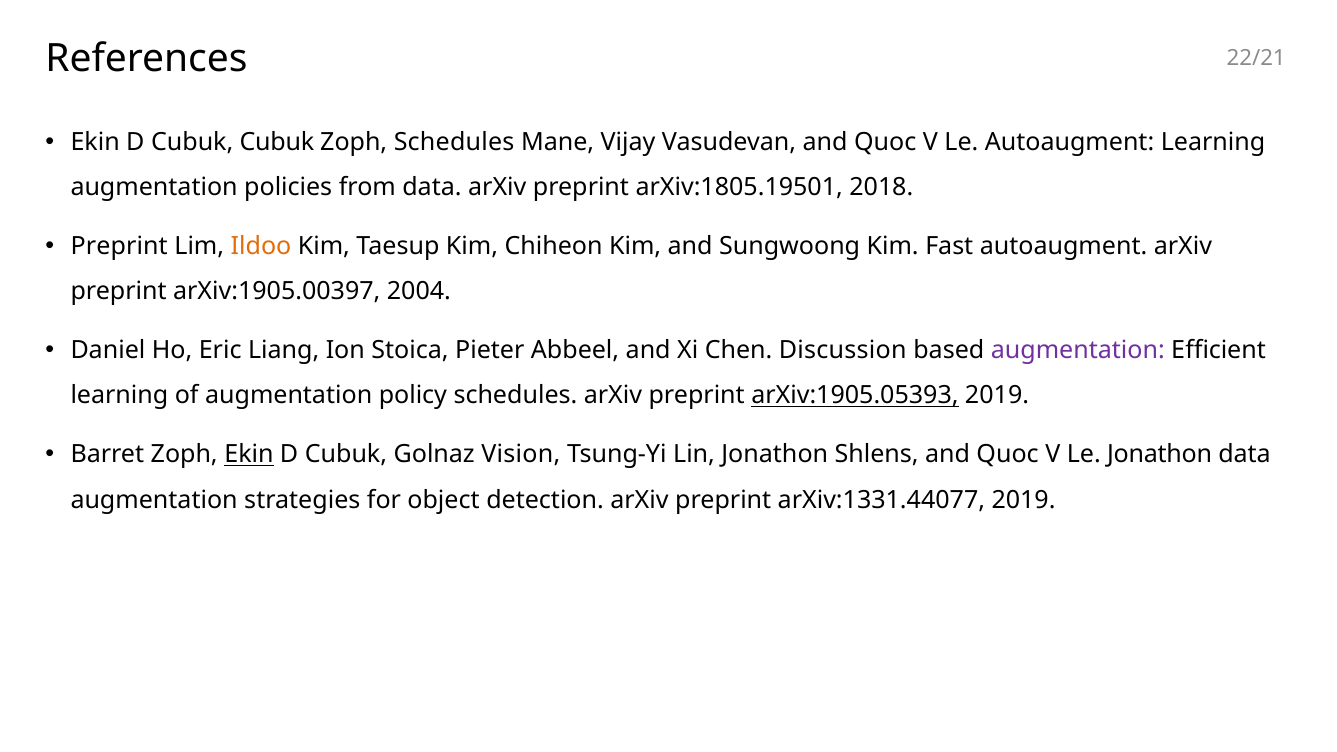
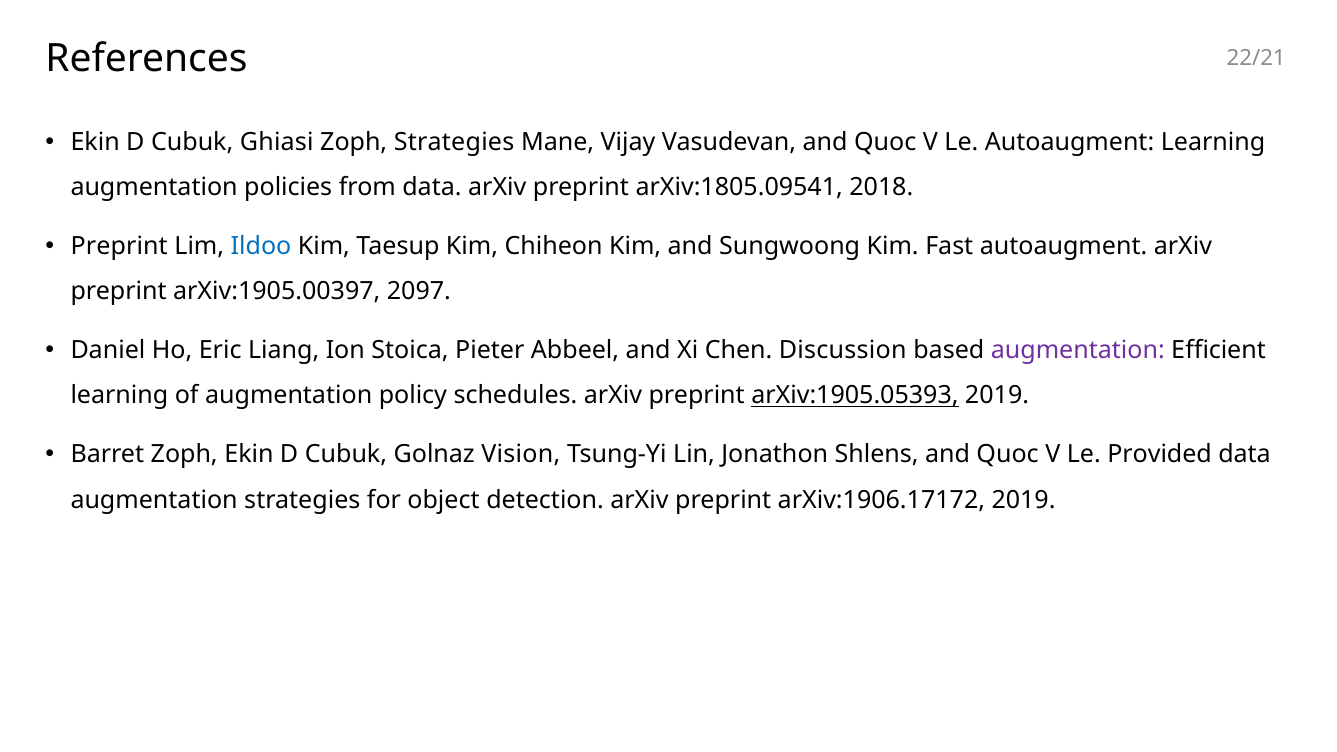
Cubuk Cubuk: Cubuk -> Ghiasi (277, 142)
Zoph Schedules: Schedules -> Strategies (454, 142)
arXiv:1805.19501: arXiv:1805.19501 -> arXiv:1805.09541 (739, 187)
Ildoo colour: orange -> blue (261, 246)
2004: 2004 -> 2097 (419, 291)
Ekin underline: present -> none (249, 455)
Le Jonathon: Jonathon -> Provided (1160, 455)
arXiv:1331.44077: arXiv:1331.44077 -> arXiv:1906.17172 (881, 500)
